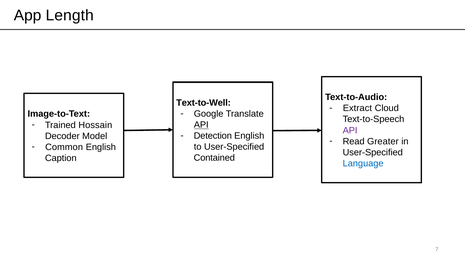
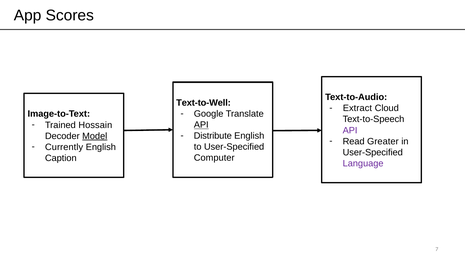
Length: Length -> Scores (70, 16)
Detection: Detection -> Distribute (213, 136)
Model underline: none -> present (95, 136)
Common: Common -> Currently (64, 147)
Contained: Contained -> Computer (214, 158)
Language colour: blue -> purple (363, 164)
